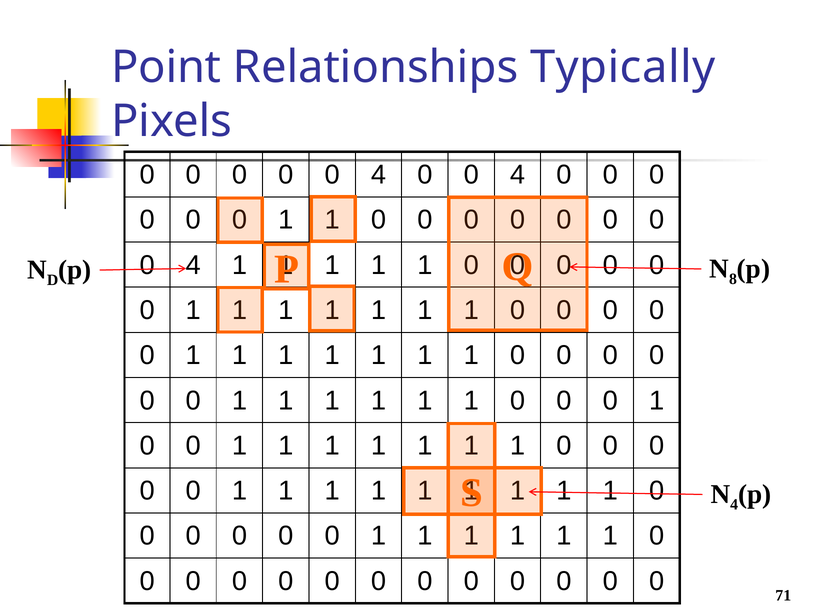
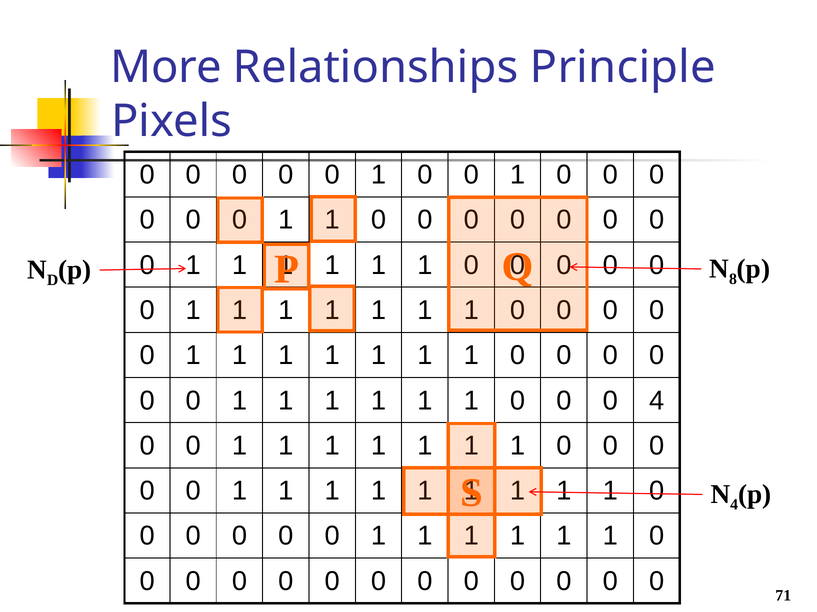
Point: Point -> More (166, 67)
Typically: Typically -> Principle (623, 67)
4: 4 -> 1 (379, 175)
4: 4 -> 1 (518, 175)
4: 4 -> 1 (193, 265)
1: 1 -> 4 (657, 401)
